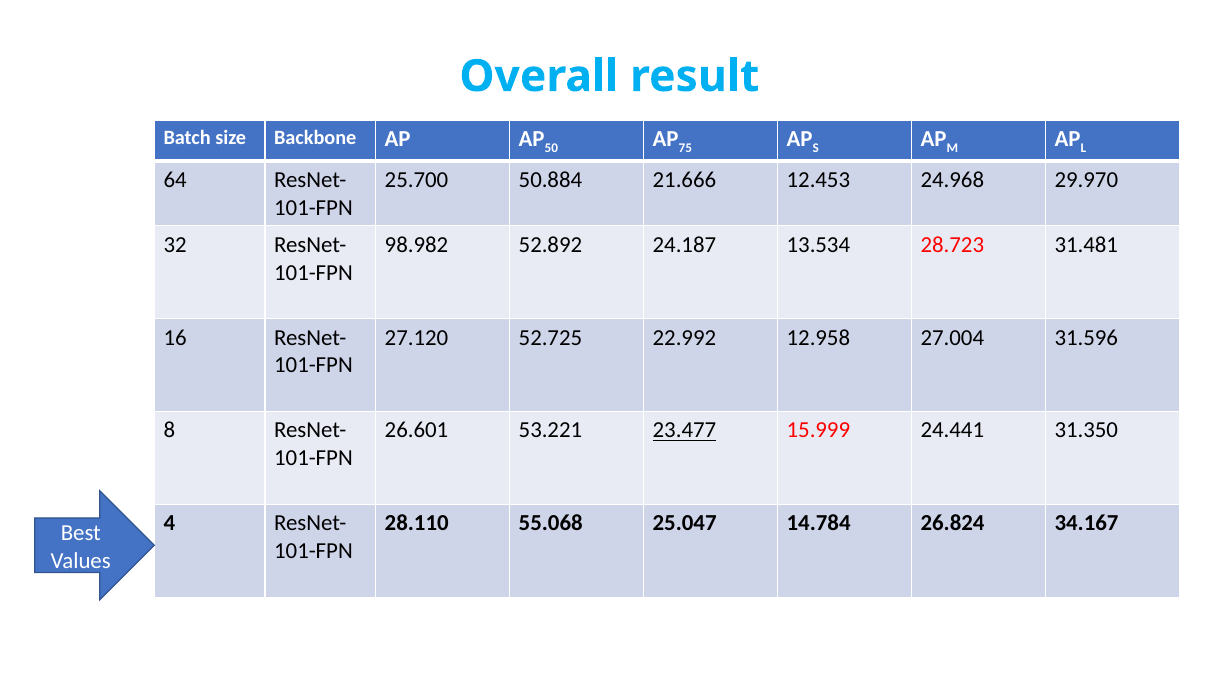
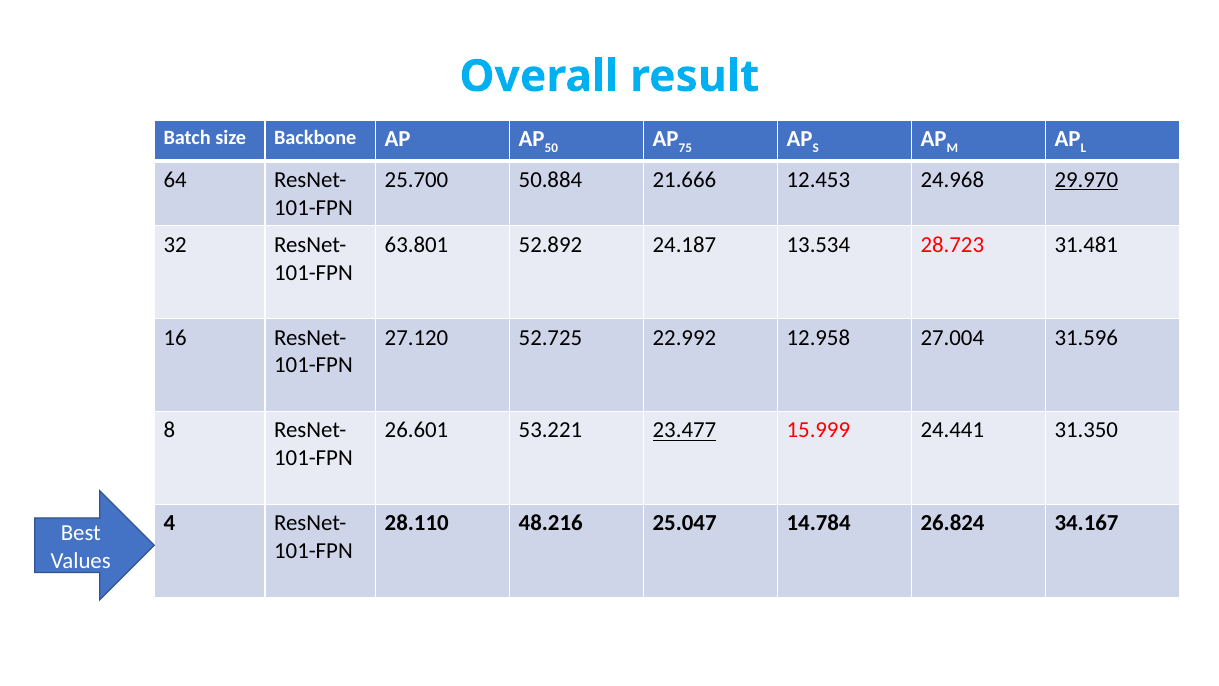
29.970 underline: none -> present (1086, 180)
98.982: 98.982 -> 63.801 (416, 245)
55.068: 55.068 -> 48.216 (551, 523)
